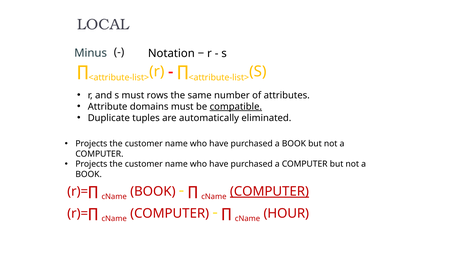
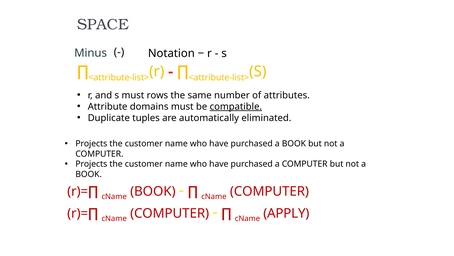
LOCAL: LOCAL -> SPACE (103, 24)
COMPUTER underline: present -> none (269, 191)
HOUR: HOUR -> APPLY (286, 213)
